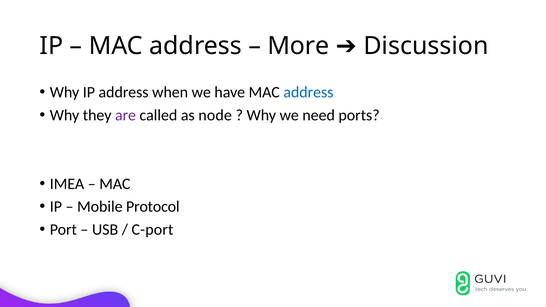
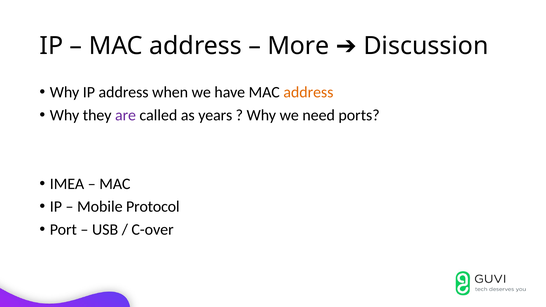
address colour: blue -> orange (308, 92)
node: node -> years (215, 115)
C-port: C-port -> C-over (153, 230)
